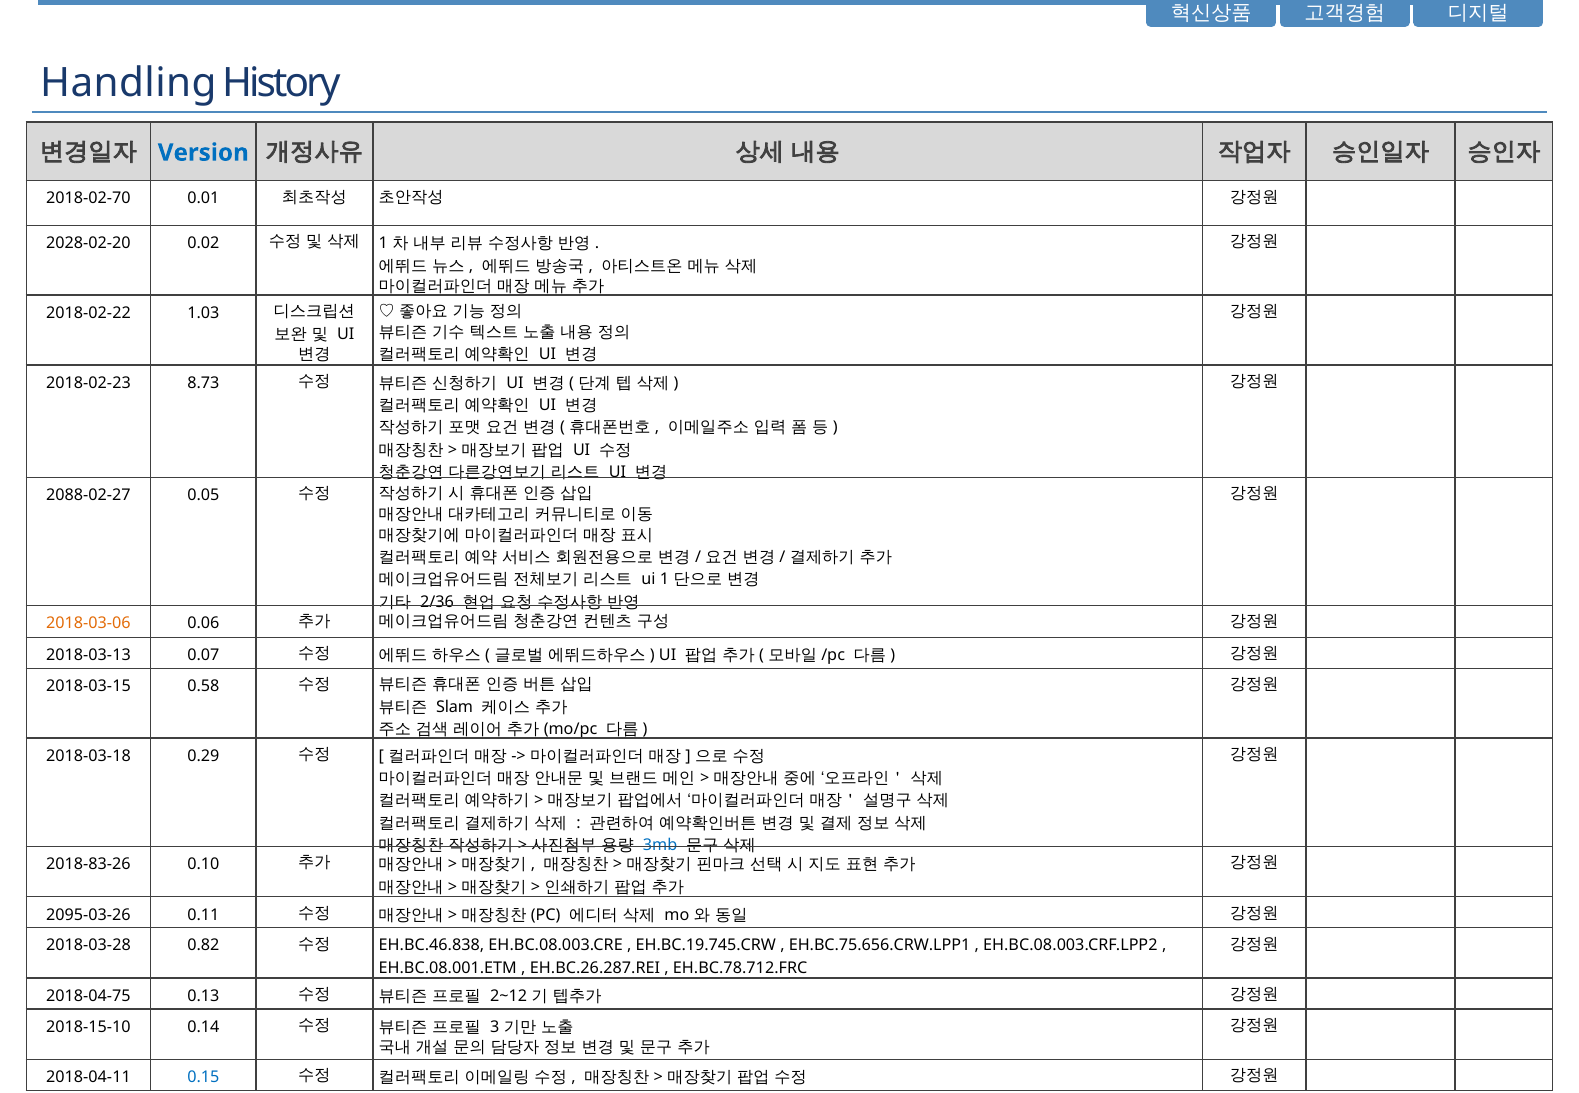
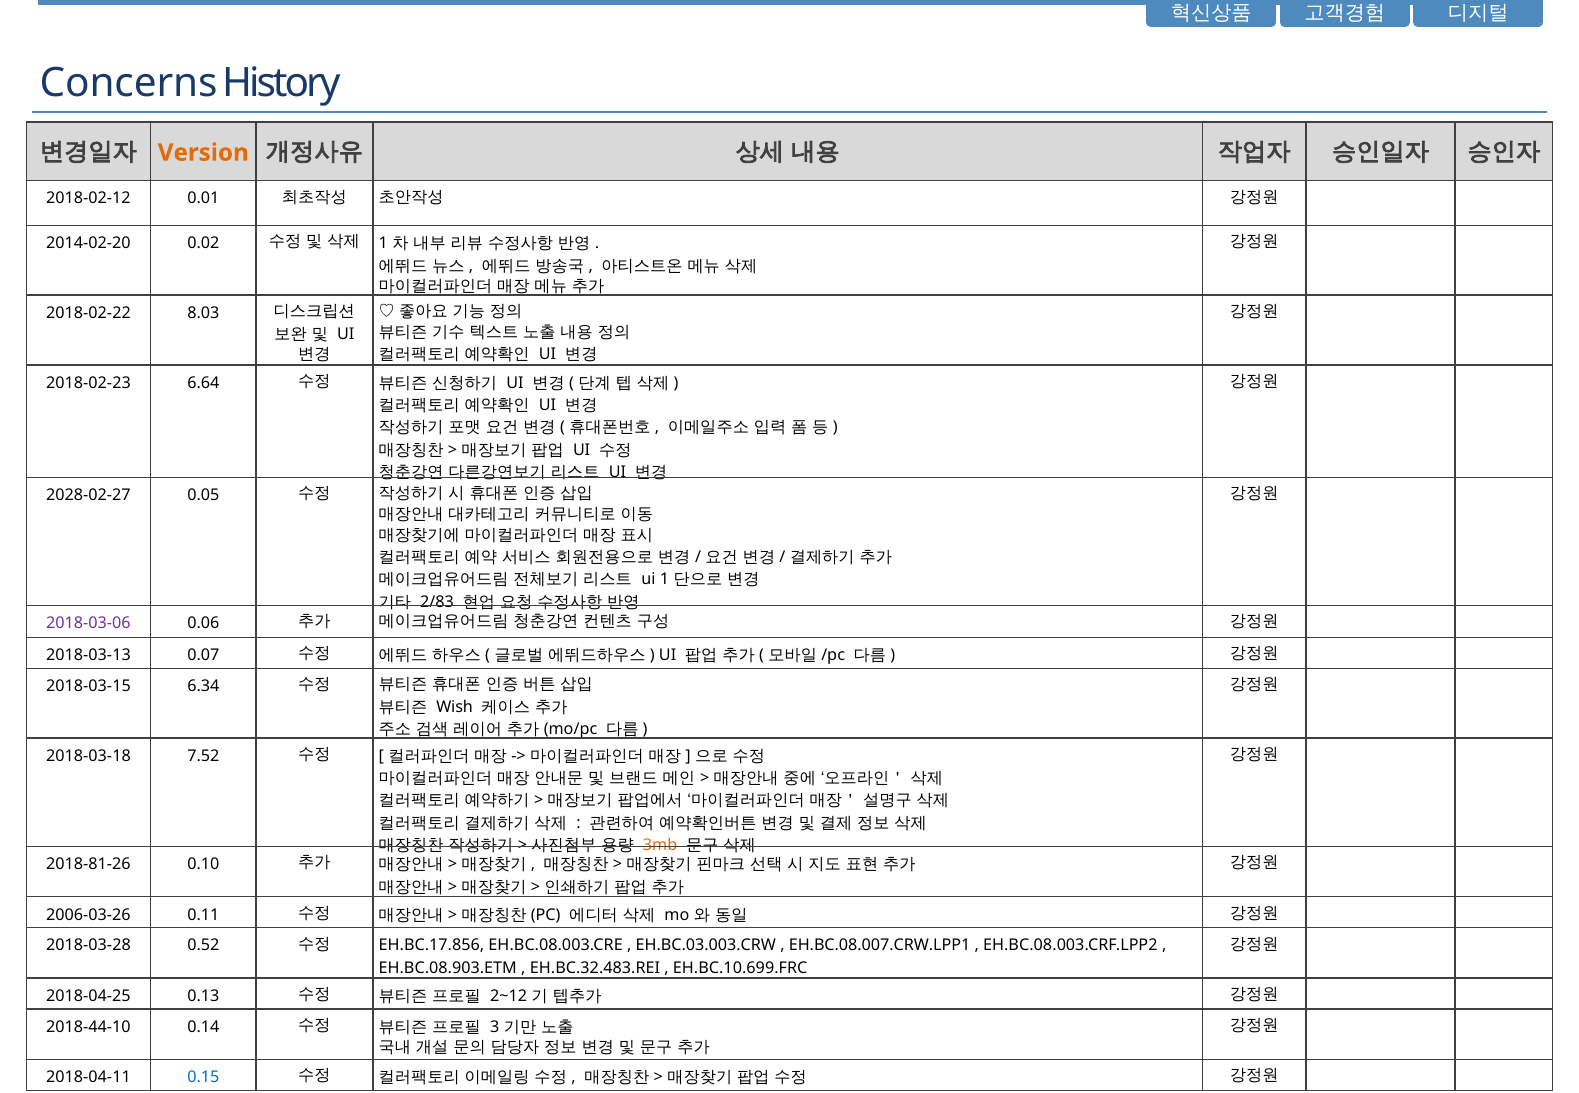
Handling: Handling -> Concerns (129, 83)
Version colour: blue -> orange (203, 153)
2018-02-70: 2018-02-70 -> 2018-02-12 (88, 199)
2028-02-20: 2028-02-20 -> 2014-02-20 (88, 243)
1.03: 1.03 -> 8.03 (203, 313)
8.73: 8.73 -> 6.64 (203, 383)
2088-02-27: 2088-02-27 -> 2028-02-27 (88, 495)
2/36: 2/36 -> 2/83 (437, 602)
2018-03-06 colour: orange -> purple (88, 623)
0.58: 0.58 -> 6.34 (203, 686)
Slam: Slam -> Wish (455, 707)
0.29: 0.29 -> 7.52 (203, 756)
3mb colour: blue -> orange (660, 845)
2018-83-26: 2018-83-26 -> 2018-81-26 (88, 864)
2095-03-26: 2095-03-26 -> 2006-03-26 (88, 915)
0.82: 0.82 -> 0.52 (203, 946)
EH.BC.46.838: EH.BC.46.838 -> EH.BC.17.856 (431, 946)
EH.BC.19.745.CRW: EH.BC.19.745.CRW -> EH.BC.03.003.CRW (706, 946)
EH.BC.75.656.CRW.LPP1: EH.BC.75.656.CRW.LPP1 -> EH.BC.08.007.CRW.LPP1 (880, 946)
EH.BC.08.001.ETM: EH.BC.08.001.ETM -> EH.BC.08.903.ETM (448, 968)
EH.BC.26.287.REI: EH.BC.26.287.REI -> EH.BC.32.483.REI (595, 968)
EH.BC.78.712.FRC: EH.BC.78.712.FRC -> EH.BC.10.699.FRC (740, 968)
2018-04-75: 2018-04-75 -> 2018-04-25 (88, 996)
2018-15-10: 2018-15-10 -> 2018-44-10 (88, 1027)
